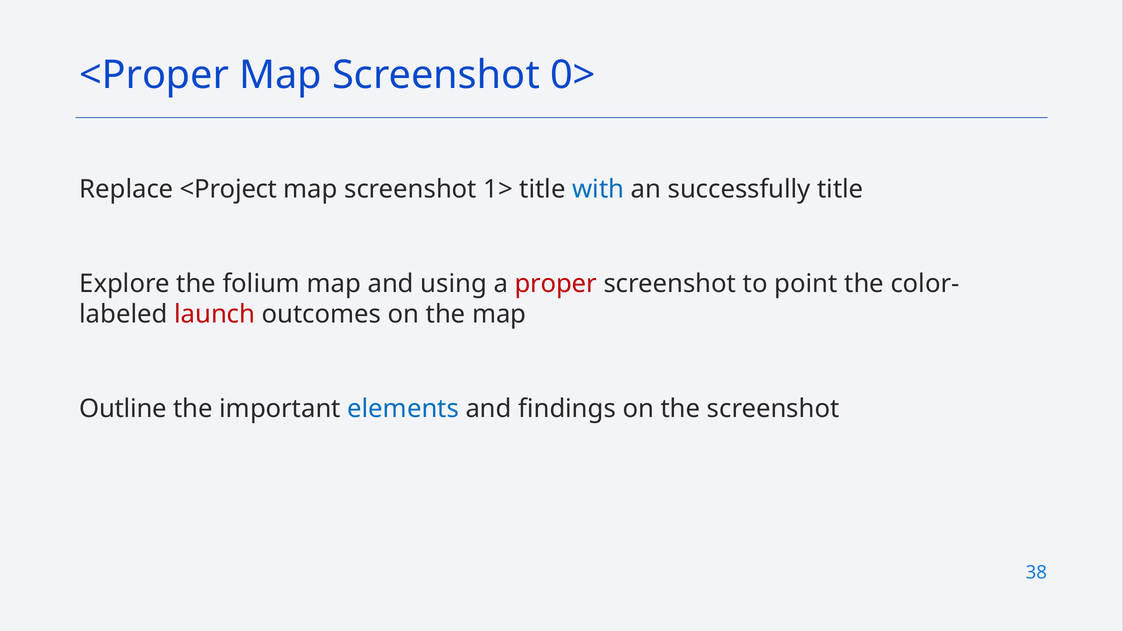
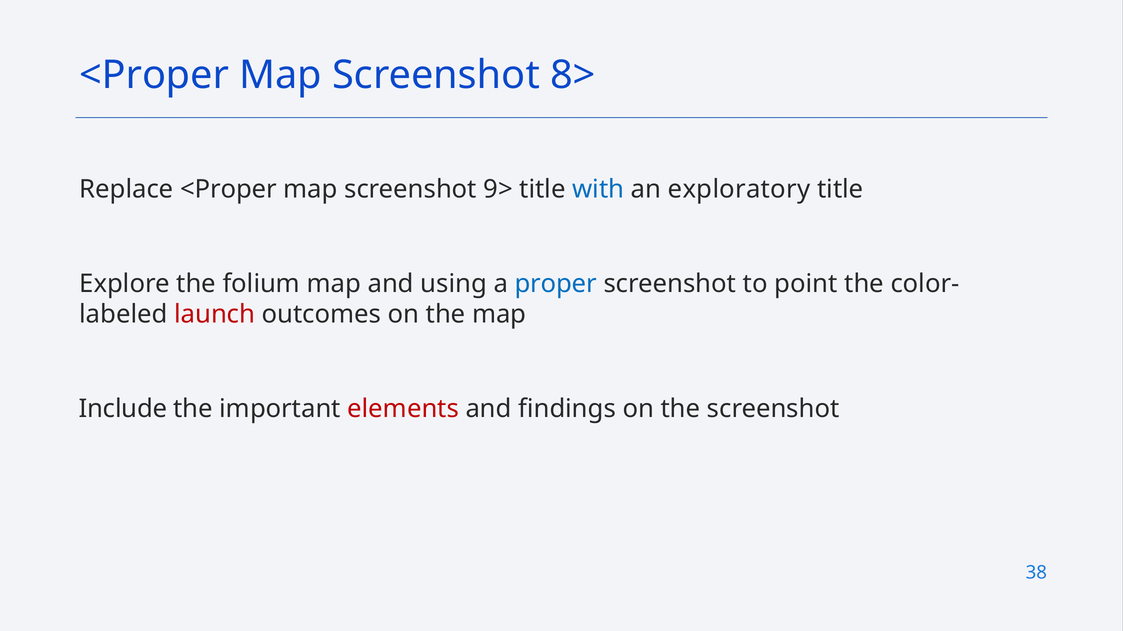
0>: 0> -> 8> (573, 75)
Replace <Project: <Project -> <Proper (228, 190)
1>: 1> -> 9> (498, 190)
successfully: successfully -> exploratory (739, 190)
proper colour: red -> blue (556, 284)
Outline: Outline -> Include (123, 409)
elements colour: blue -> red (403, 409)
